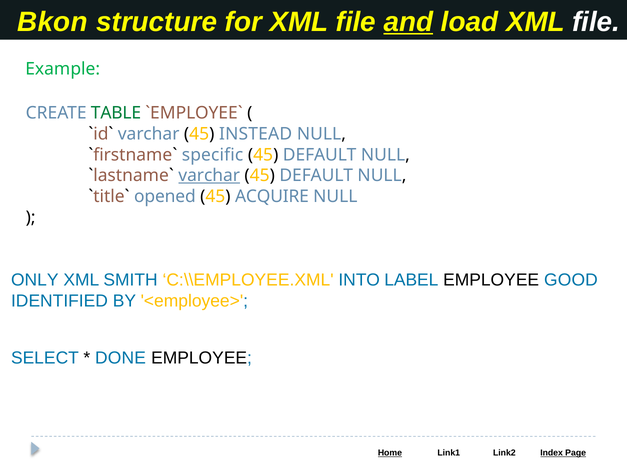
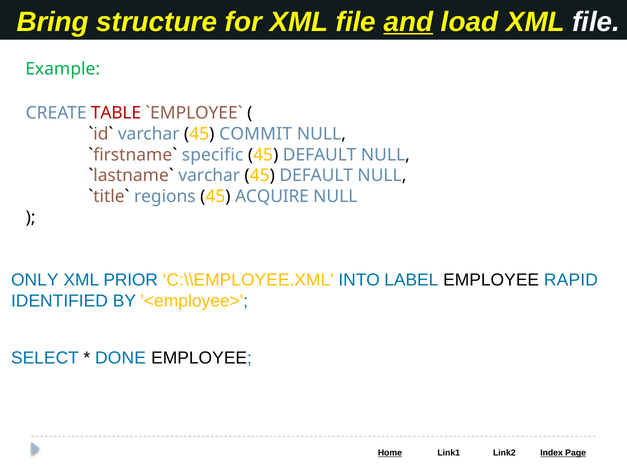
Bkon: Bkon -> Bring (53, 22)
TABLE colour: green -> red (116, 113)
INSTEAD: INSTEAD -> COMMIT (256, 134)
varchar underline: present -> none (209, 175)
opened: opened -> regions (165, 196)
SMITH: SMITH -> PRIOR (131, 280)
GOOD: GOOD -> RAPID (571, 280)
